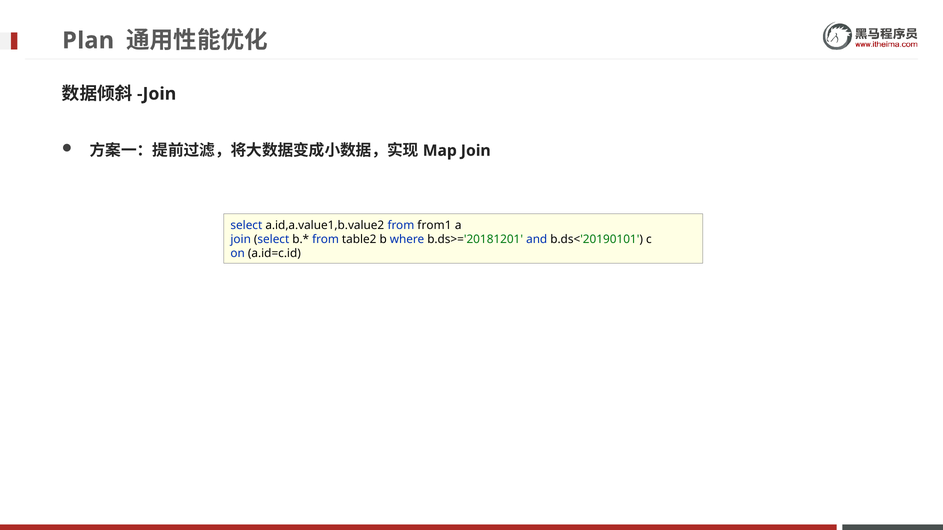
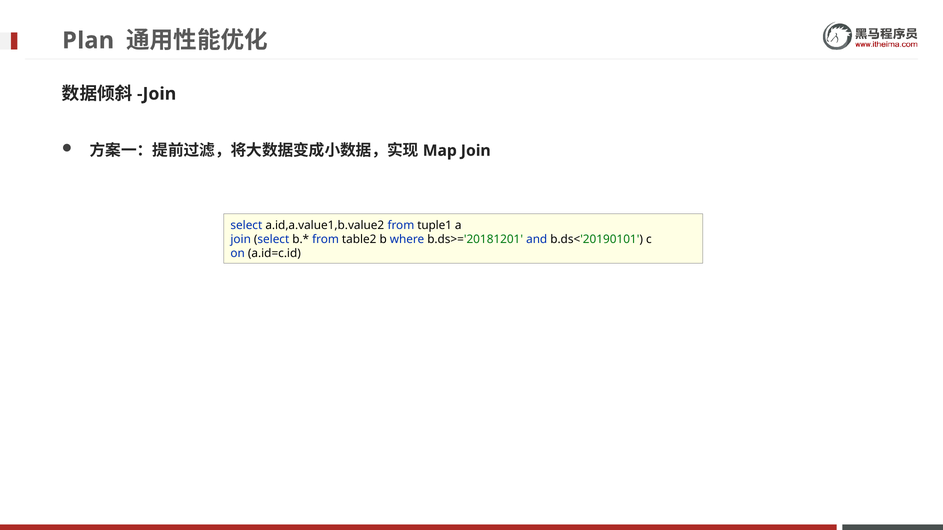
from1: from1 -> tuple1 (435, 225)
